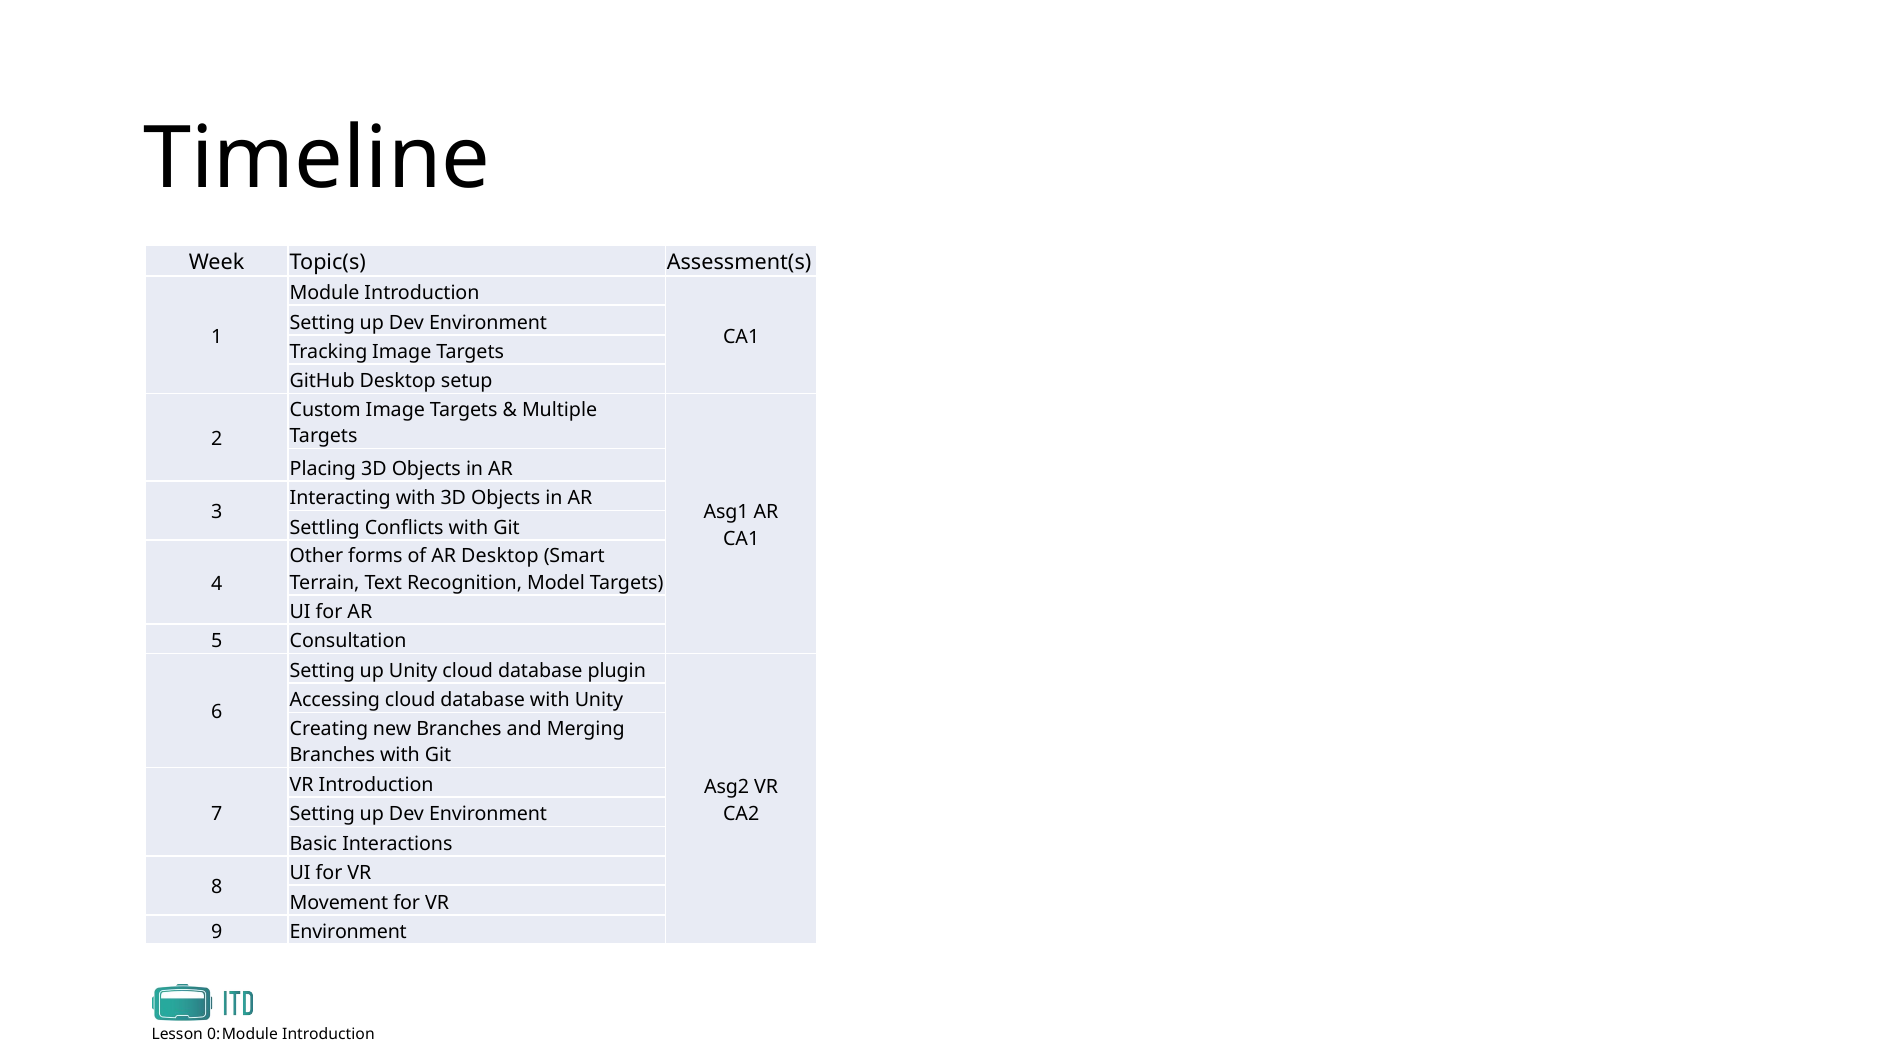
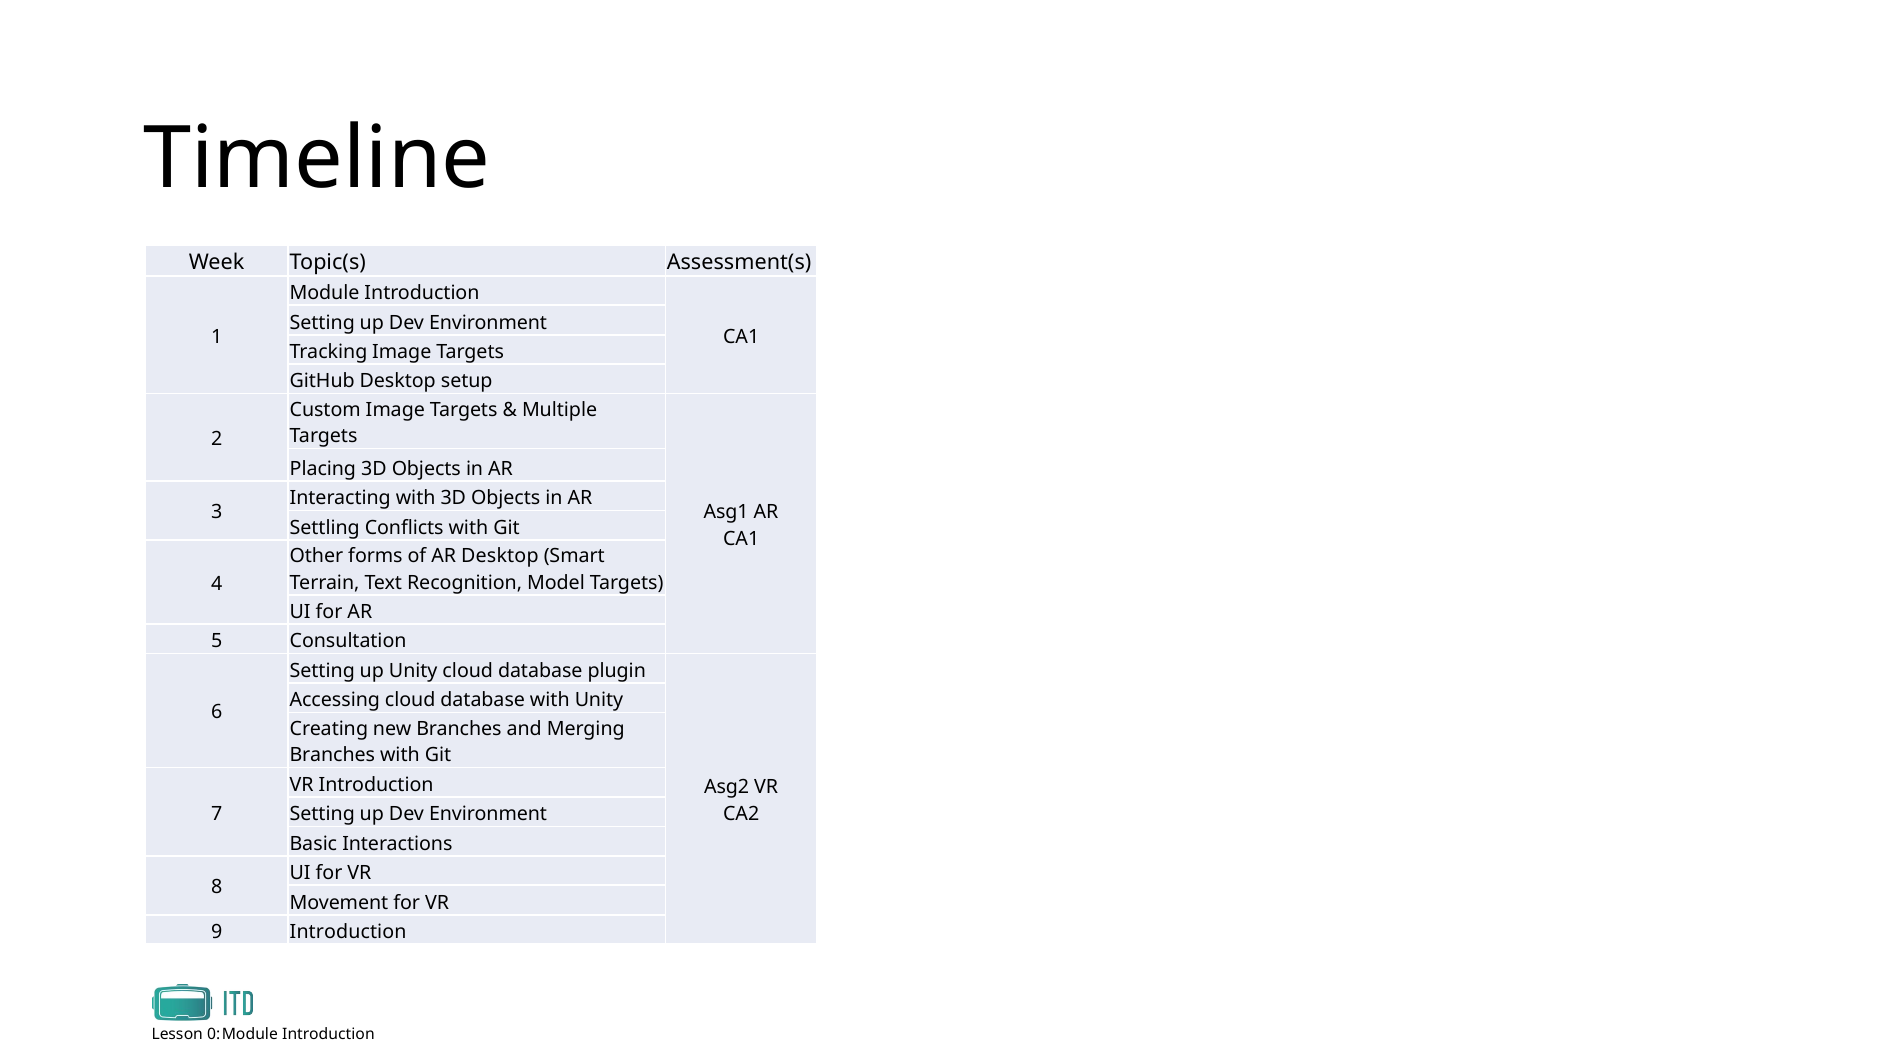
9 Environment: Environment -> Introduction (348, 932)
